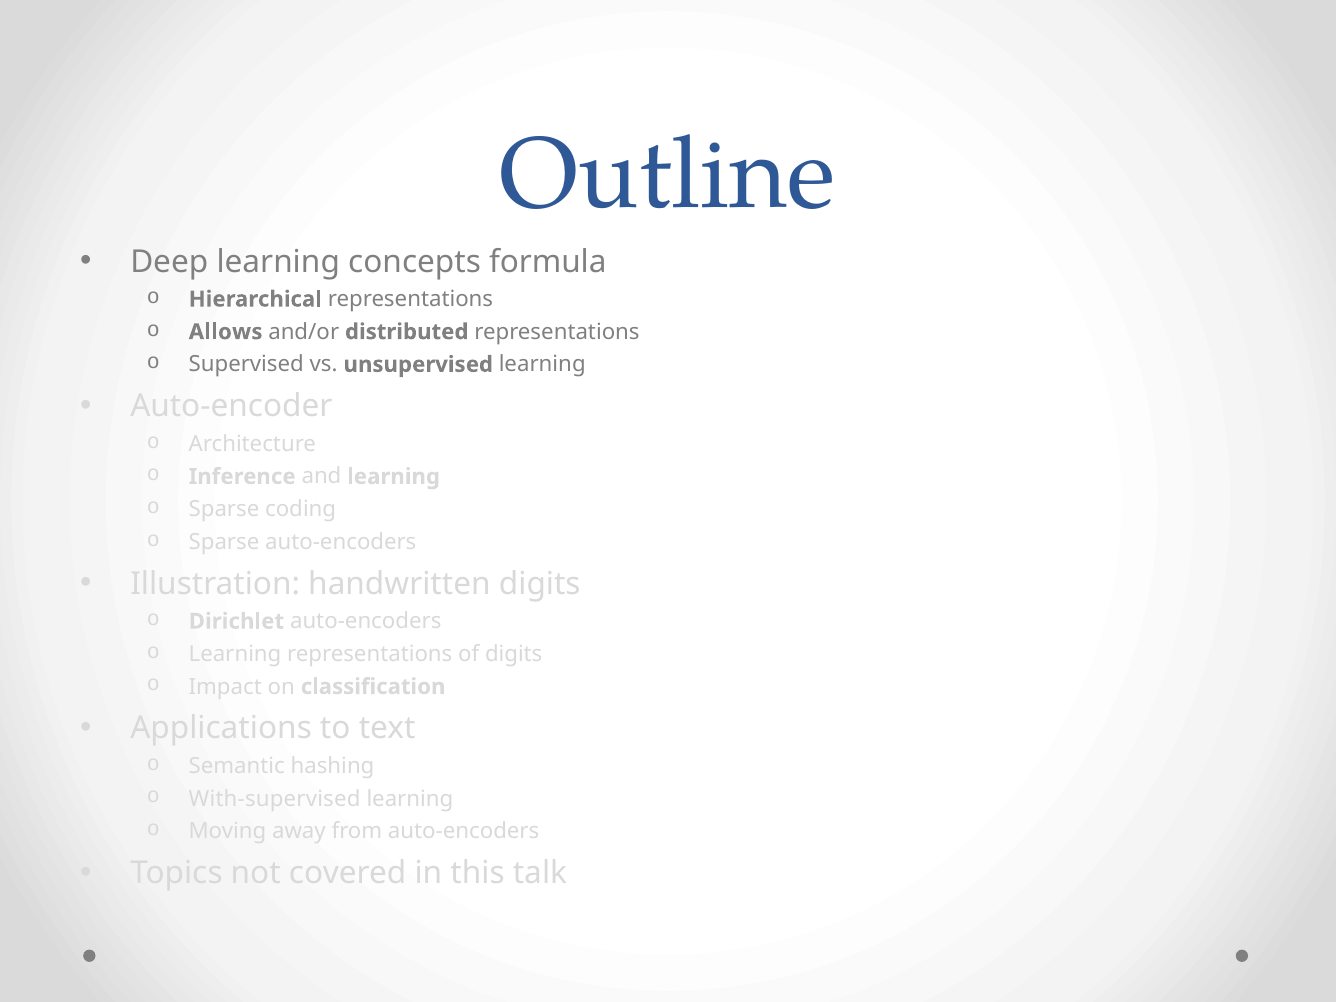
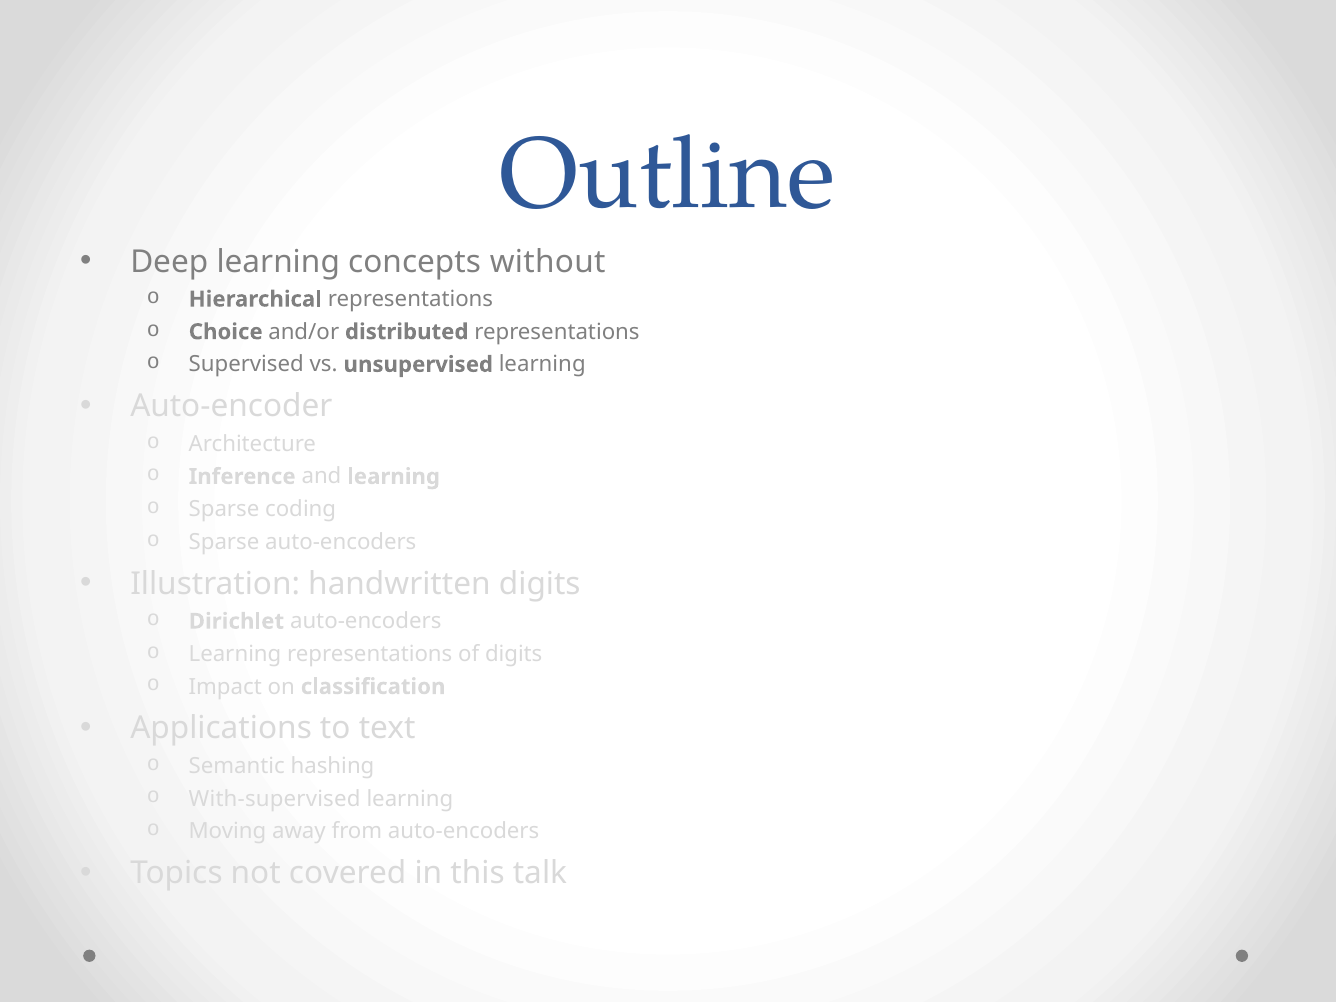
formula: formula -> without (548, 262)
Allows: Allows -> Choice (226, 332)
